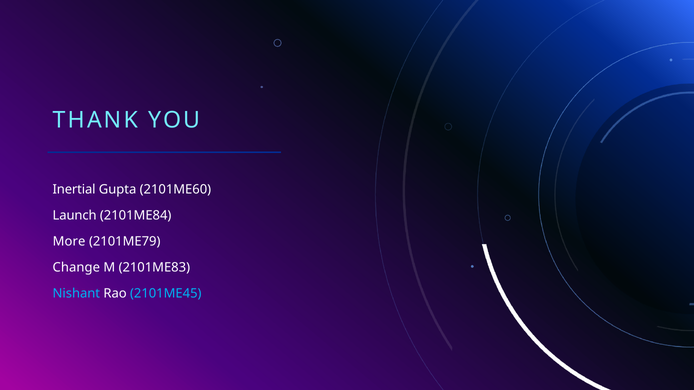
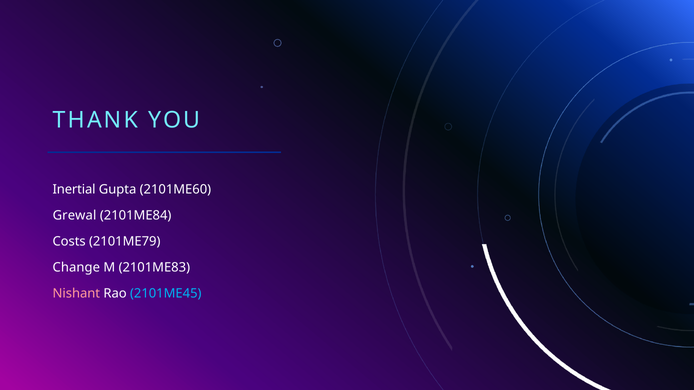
Launch: Launch -> Grewal (75, 216)
More: More -> Costs (69, 242)
Nishant colour: light blue -> pink (76, 294)
